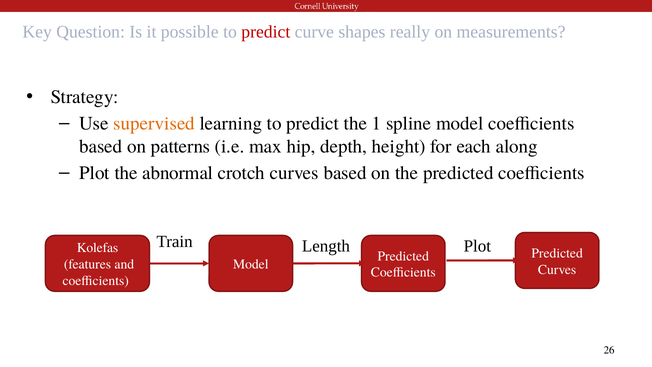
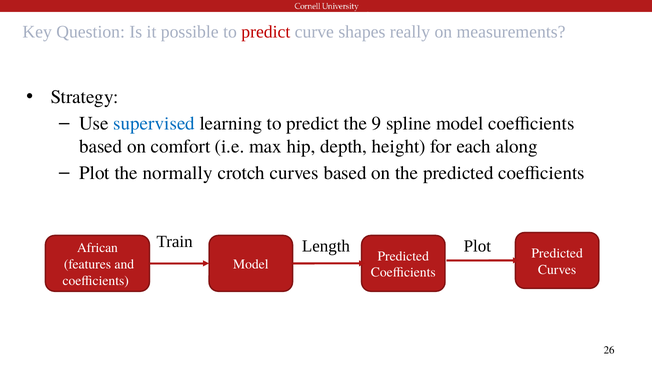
supervised colour: orange -> blue (154, 123)
1: 1 -> 9 (377, 123)
patterns: patterns -> comfort (181, 146)
abnormal: abnormal -> normally (178, 173)
Kolefas: Kolefas -> African (97, 248)
